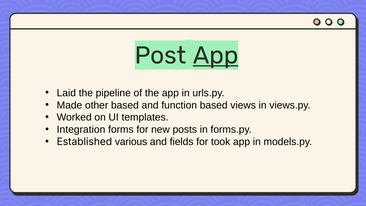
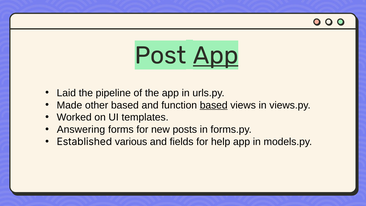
based underline: none -> present (214, 105)
Integration: Integration -> Answering (81, 129)
took: took -> help (221, 142)
